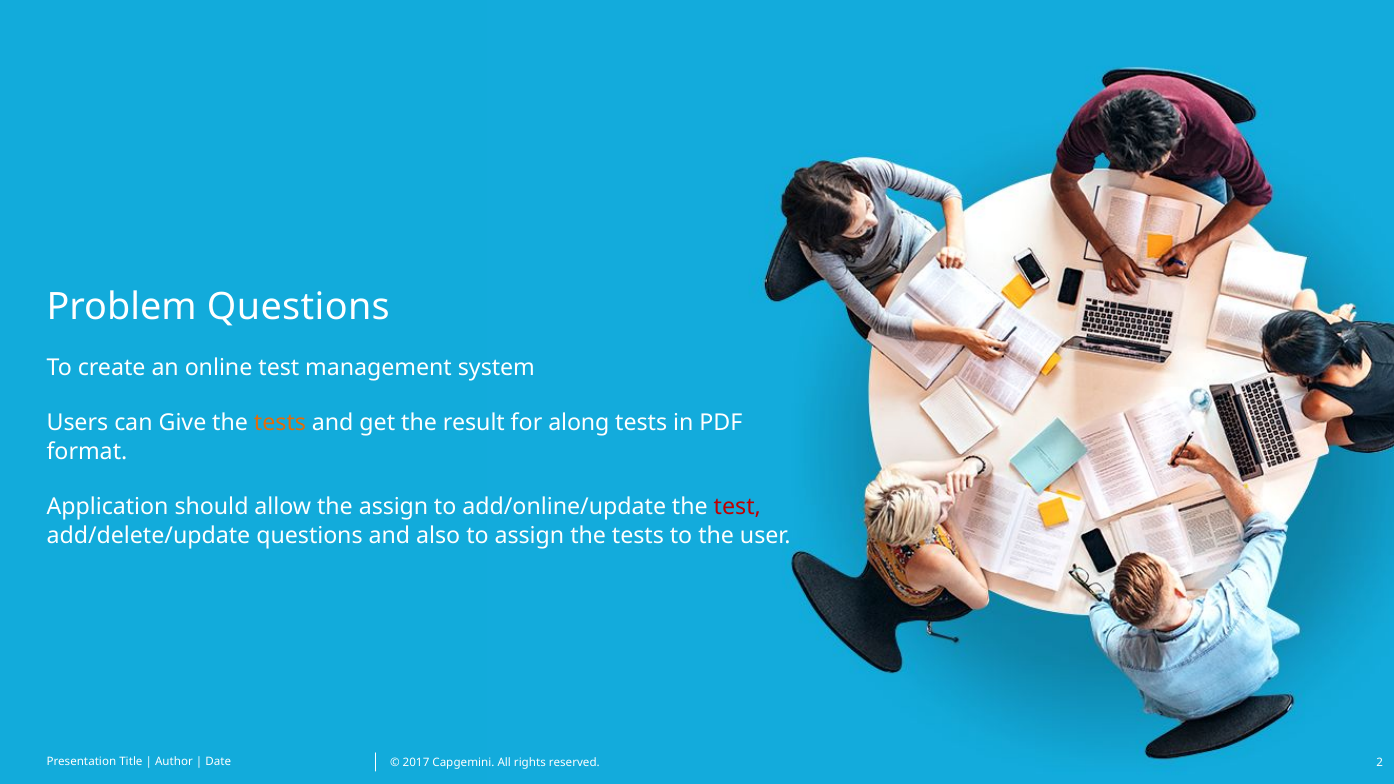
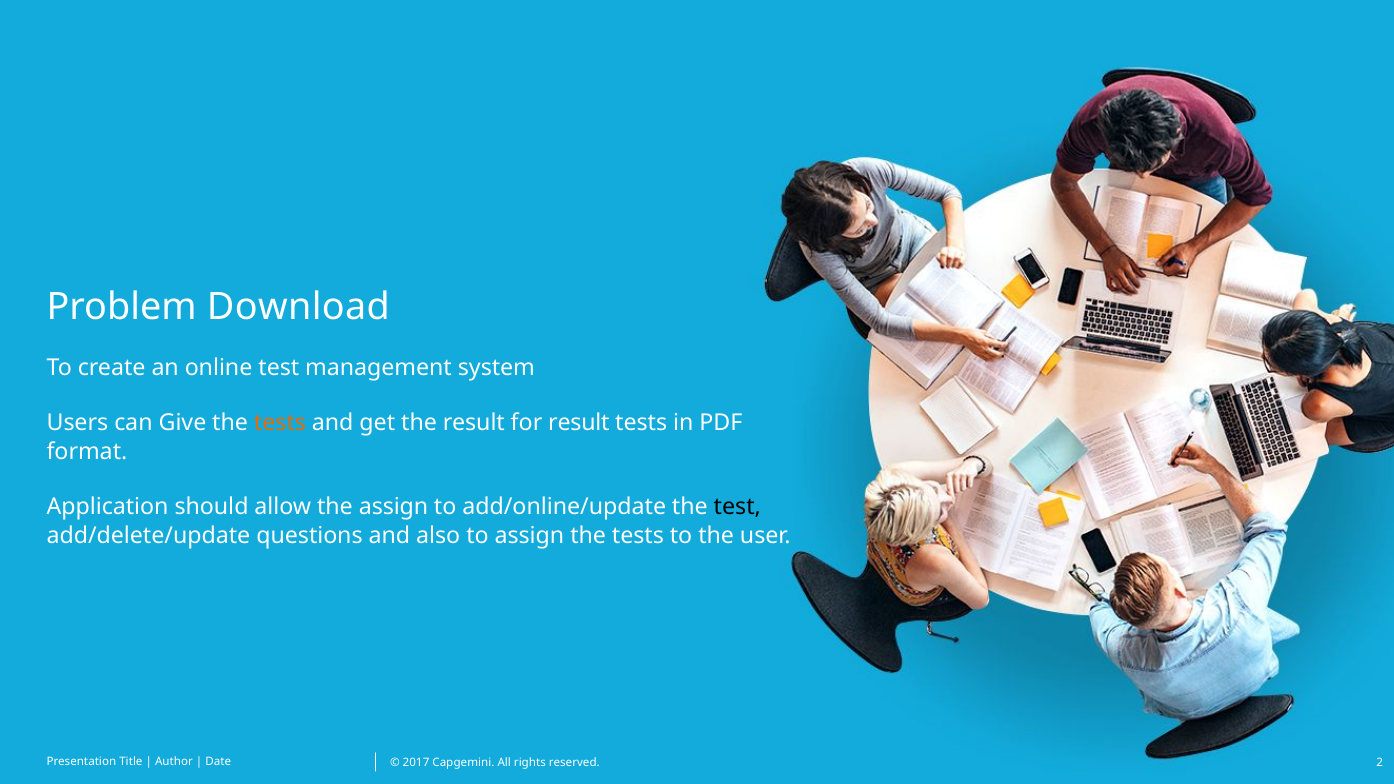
Problem Questions: Questions -> Download (298, 307)
for along: along -> result (579, 423)
test colour: red -> black (737, 507)
